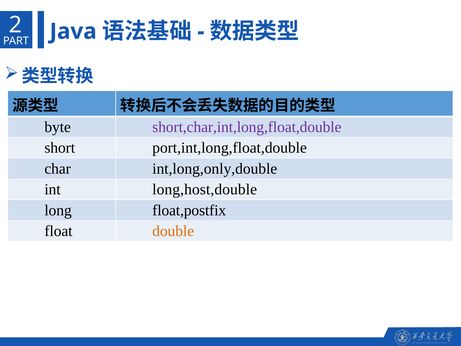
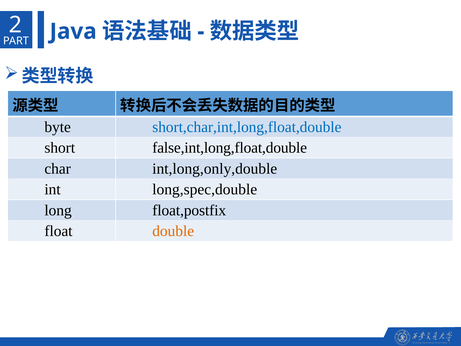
short,char,int,long,float,double colour: purple -> blue (247, 127)
port,int,long,float,double: port,int,long,float,double -> false,int,long,float,double (230, 148)
long,host,double: long,host,double -> long,spec,double (205, 189)
